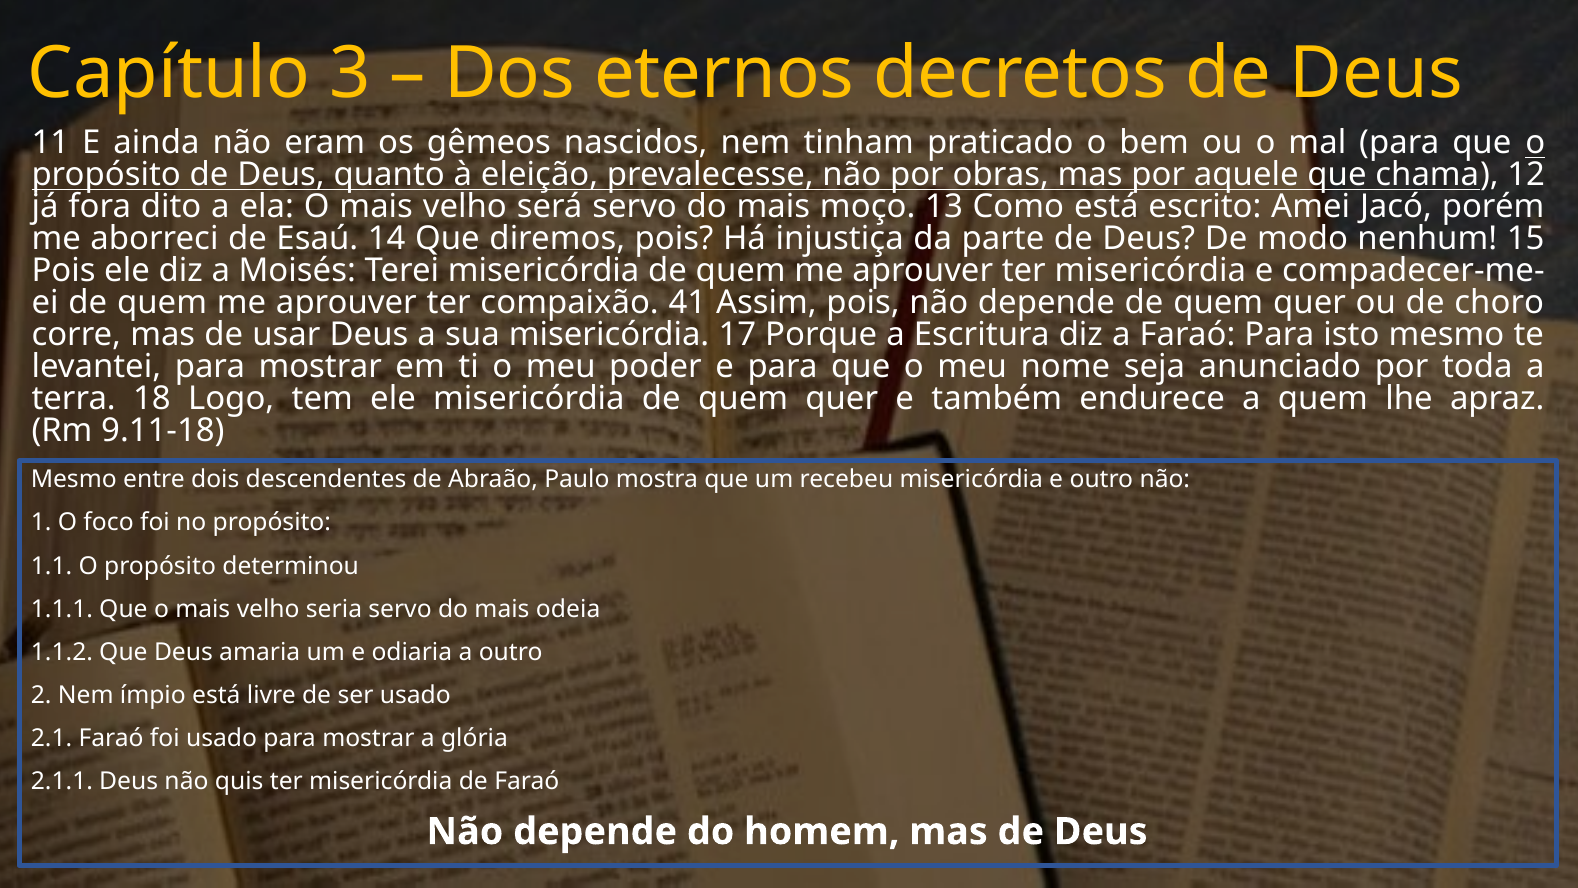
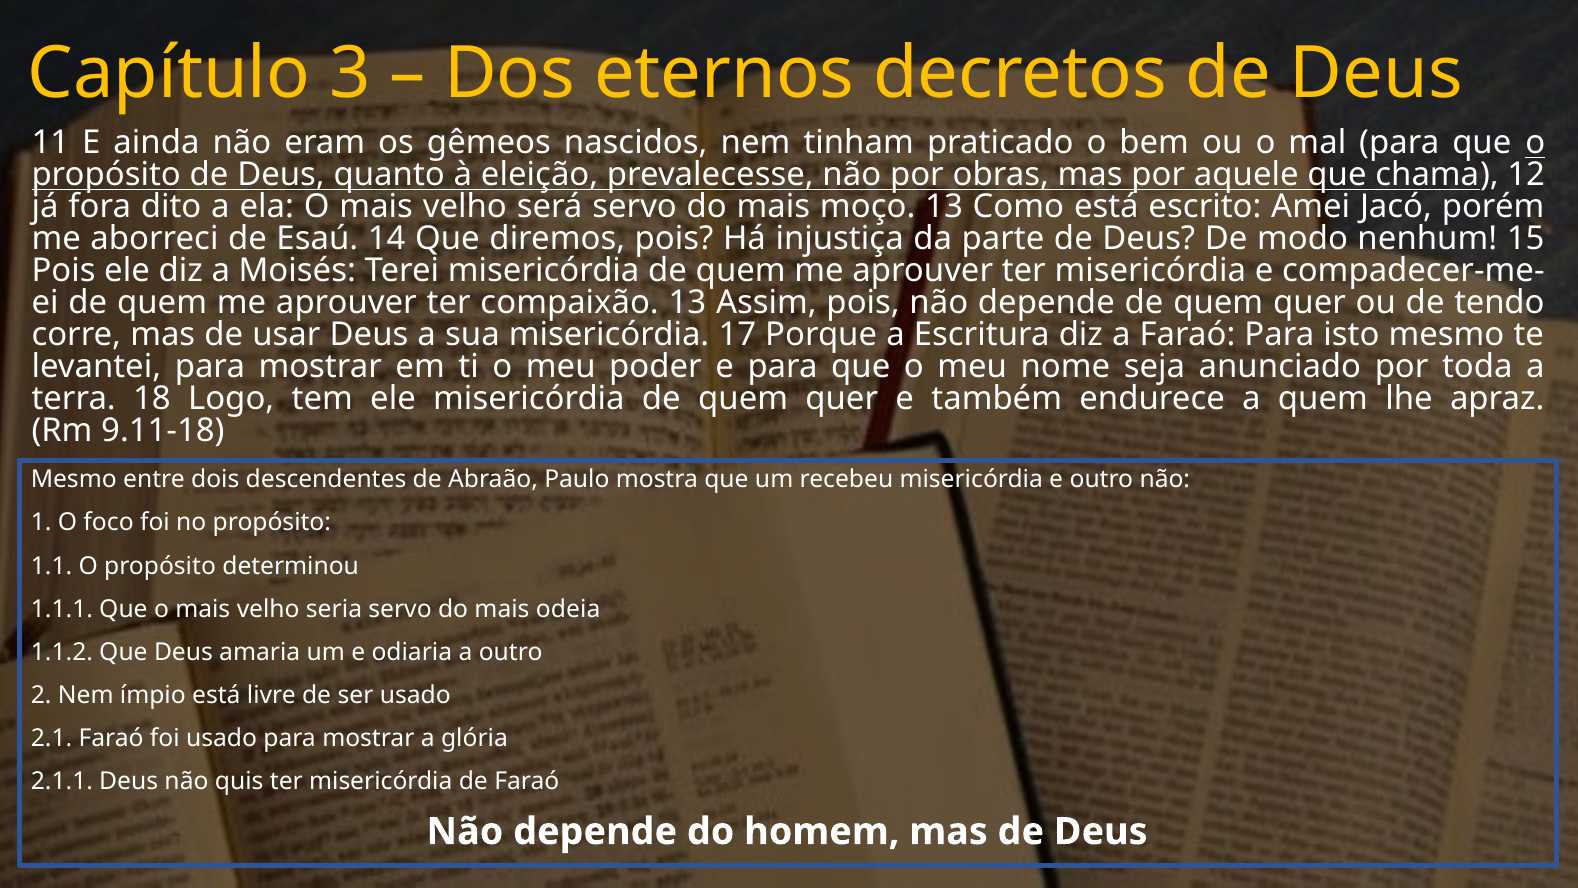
compaixão 41: 41 -> 13 (688, 302)
choro: choro -> tendo (1499, 302)
